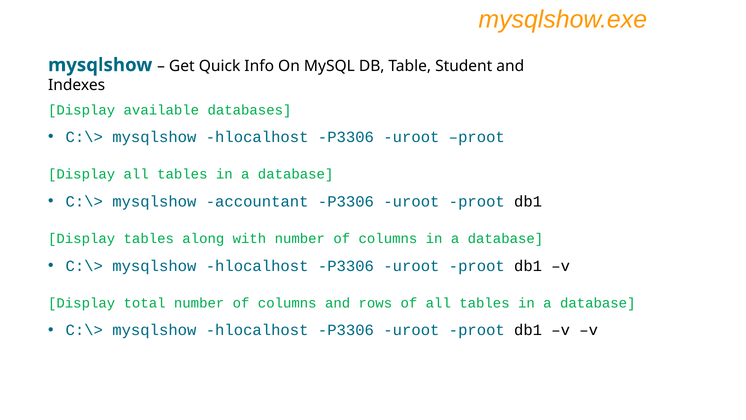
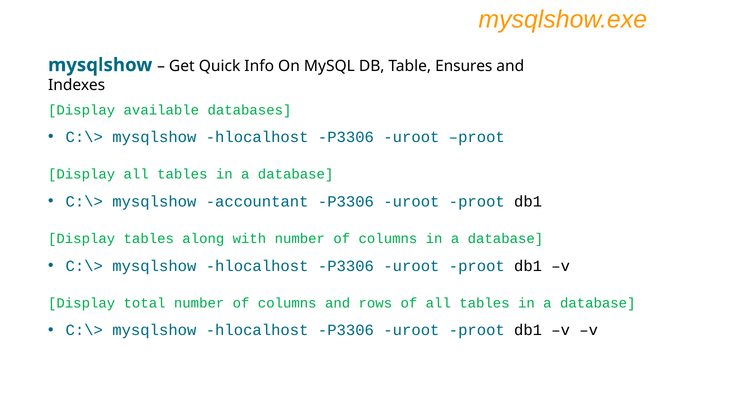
Student: Student -> Ensures (464, 66)
